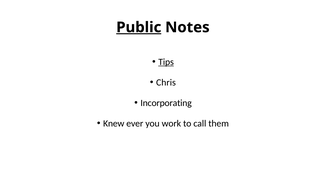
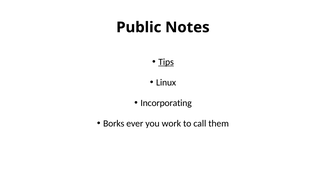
Public underline: present -> none (139, 27)
Chris: Chris -> Linux (166, 83)
Knew: Knew -> Borks (114, 124)
